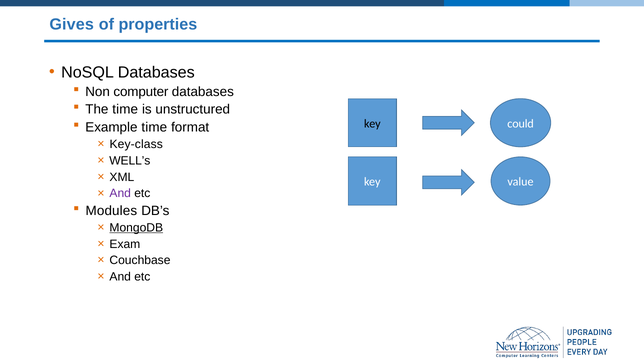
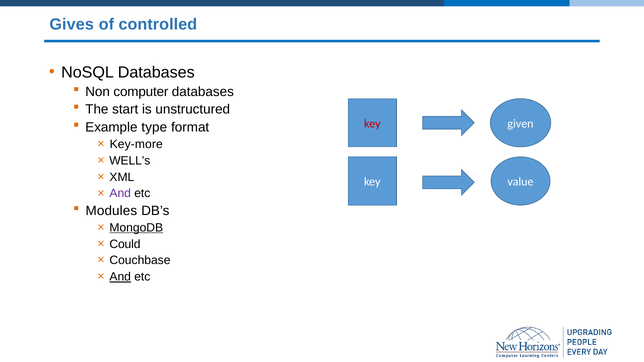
properties: properties -> controlled (158, 24)
The time: time -> start (125, 109)
key colour: black -> red (372, 124)
could: could -> given (521, 124)
Example time: time -> type (154, 127)
Key-class: Key-class -> Key-more (136, 144)
Exam: Exam -> Could (125, 244)
And underline: none -> present (120, 277)
